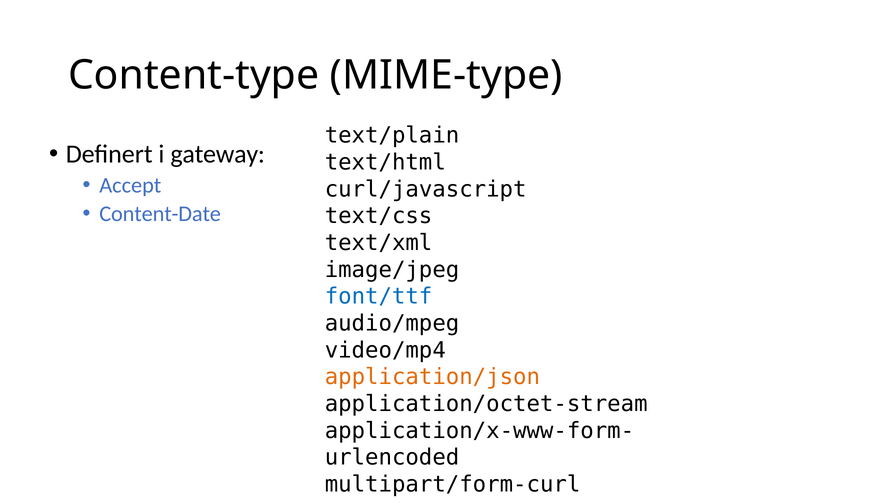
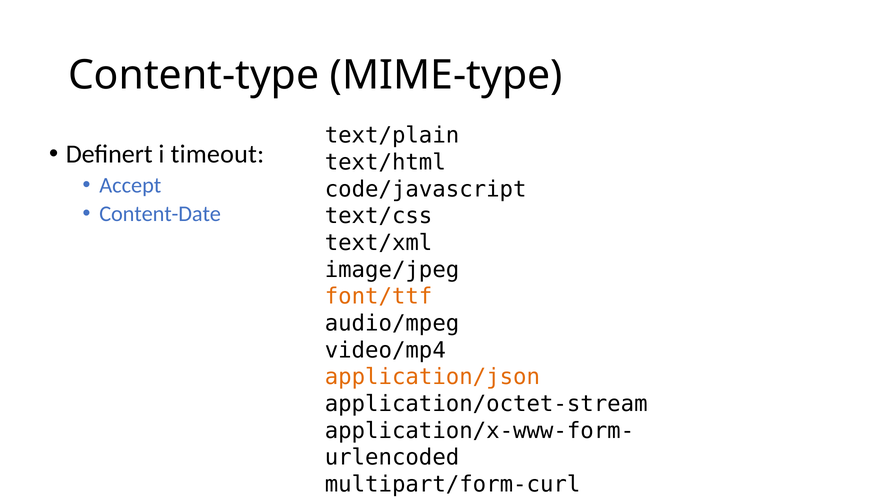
gateway: gateway -> timeout (217, 154)
curl/javascript: curl/javascript -> code/javascript (426, 189)
font/ttf colour: blue -> orange (379, 296)
